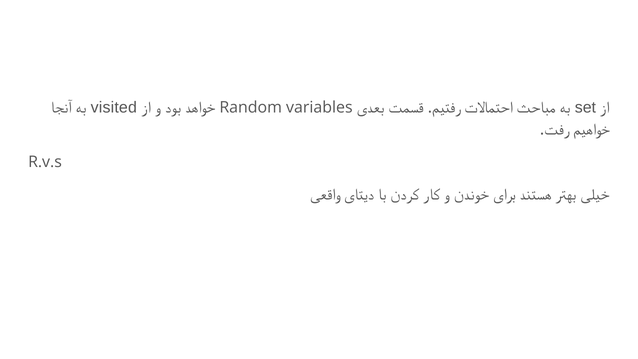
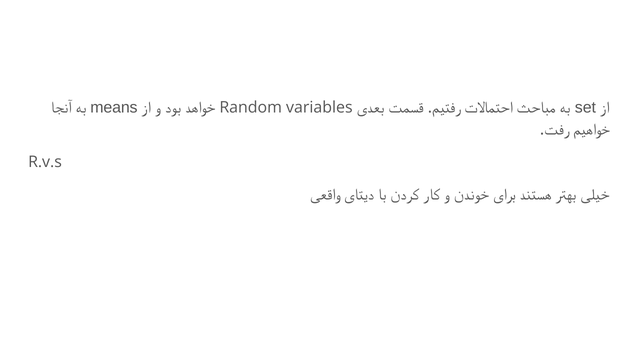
visited: visited -> means (114, 107)
